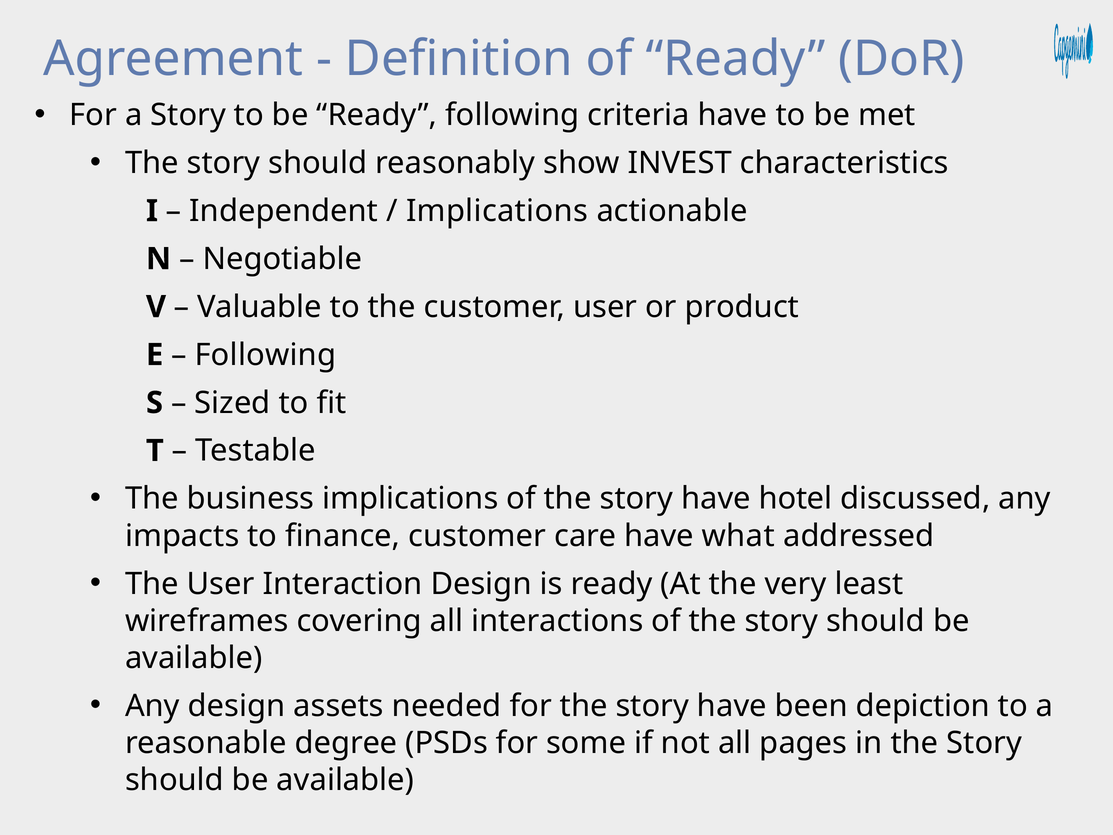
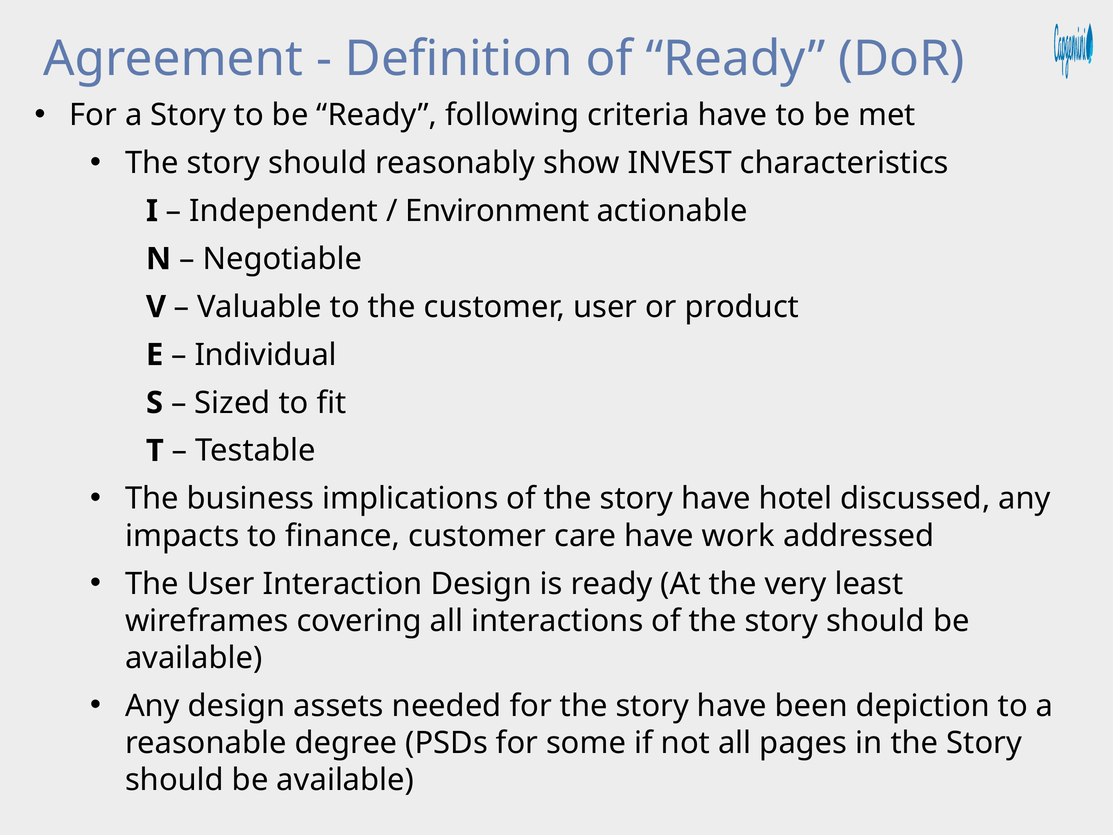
Implications: Implications -> Environment (497, 211)
Following: Following -> Individual (266, 355)
what: what -> work (738, 536)
